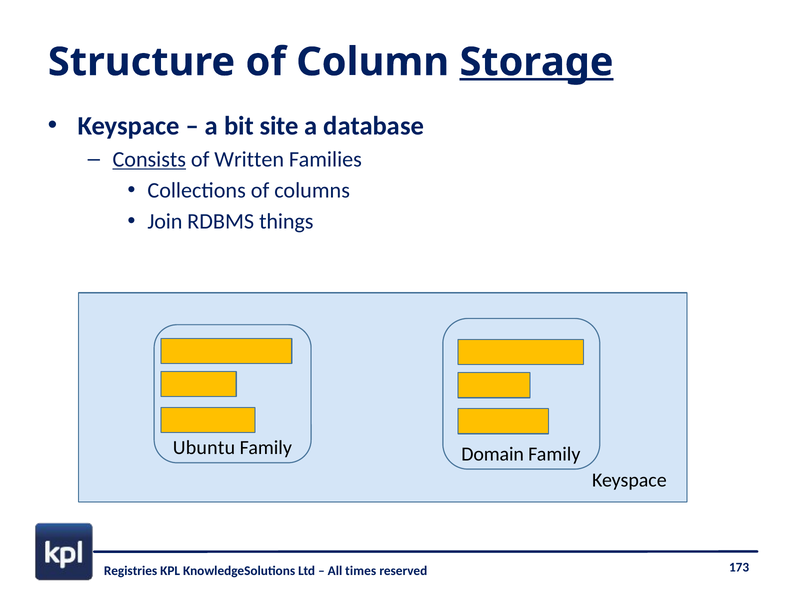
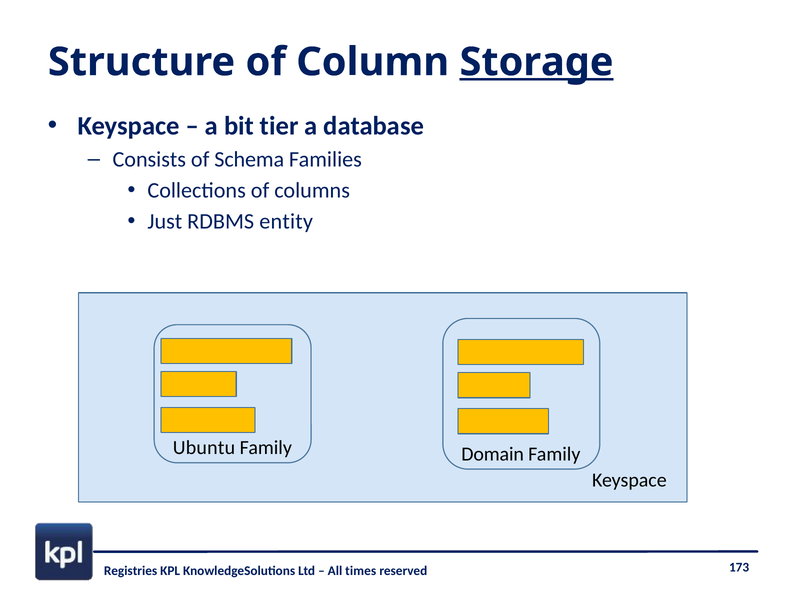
site: site -> tier (279, 126)
Consists underline: present -> none (149, 159)
Written: Written -> Schema (249, 159)
Join: Join -> Just (165, 221)
things: things -> entity (286, 221)
